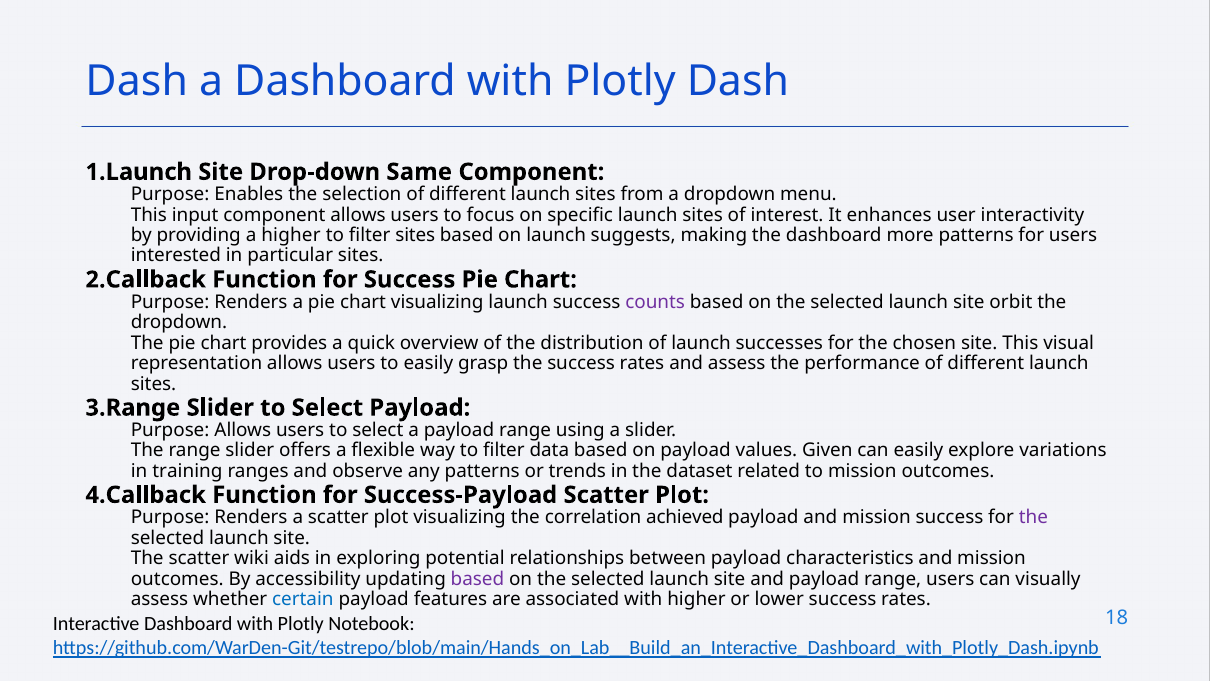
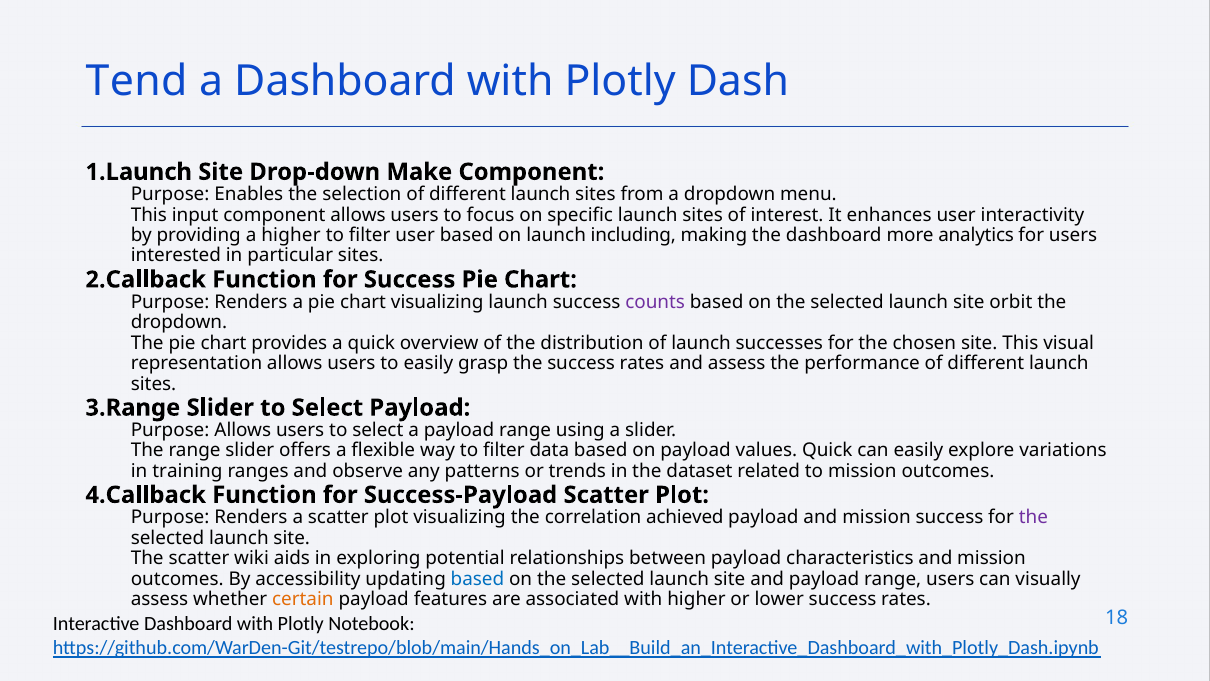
Dash: Dash -> Tend (137, 81)
Same: Same -> Make (419, 172)
filter sites: sites -> user (415, 235)
suggests: suggests -> including (633, 235)
more patterns: patterns -> analytics (976, 235)
values Given: Given -> Quick (827, 450)
based colour: purple -> blue (477, 578)
certain colour: blue -> orange (303, 599)
